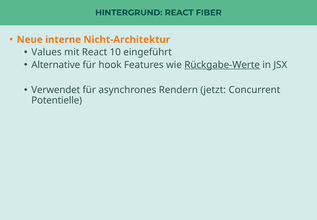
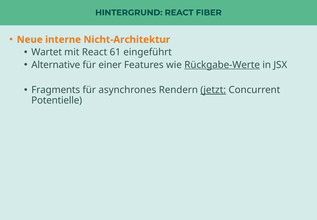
Values: Values -> Wartet (47, 52)
10: 10 -> 61 (115, 52)
hook: hook -> einer (110, 65)
Verwendet: Verwendet -> Fragments (56, 90)
jetzt underline: none -> present (213, 90)
